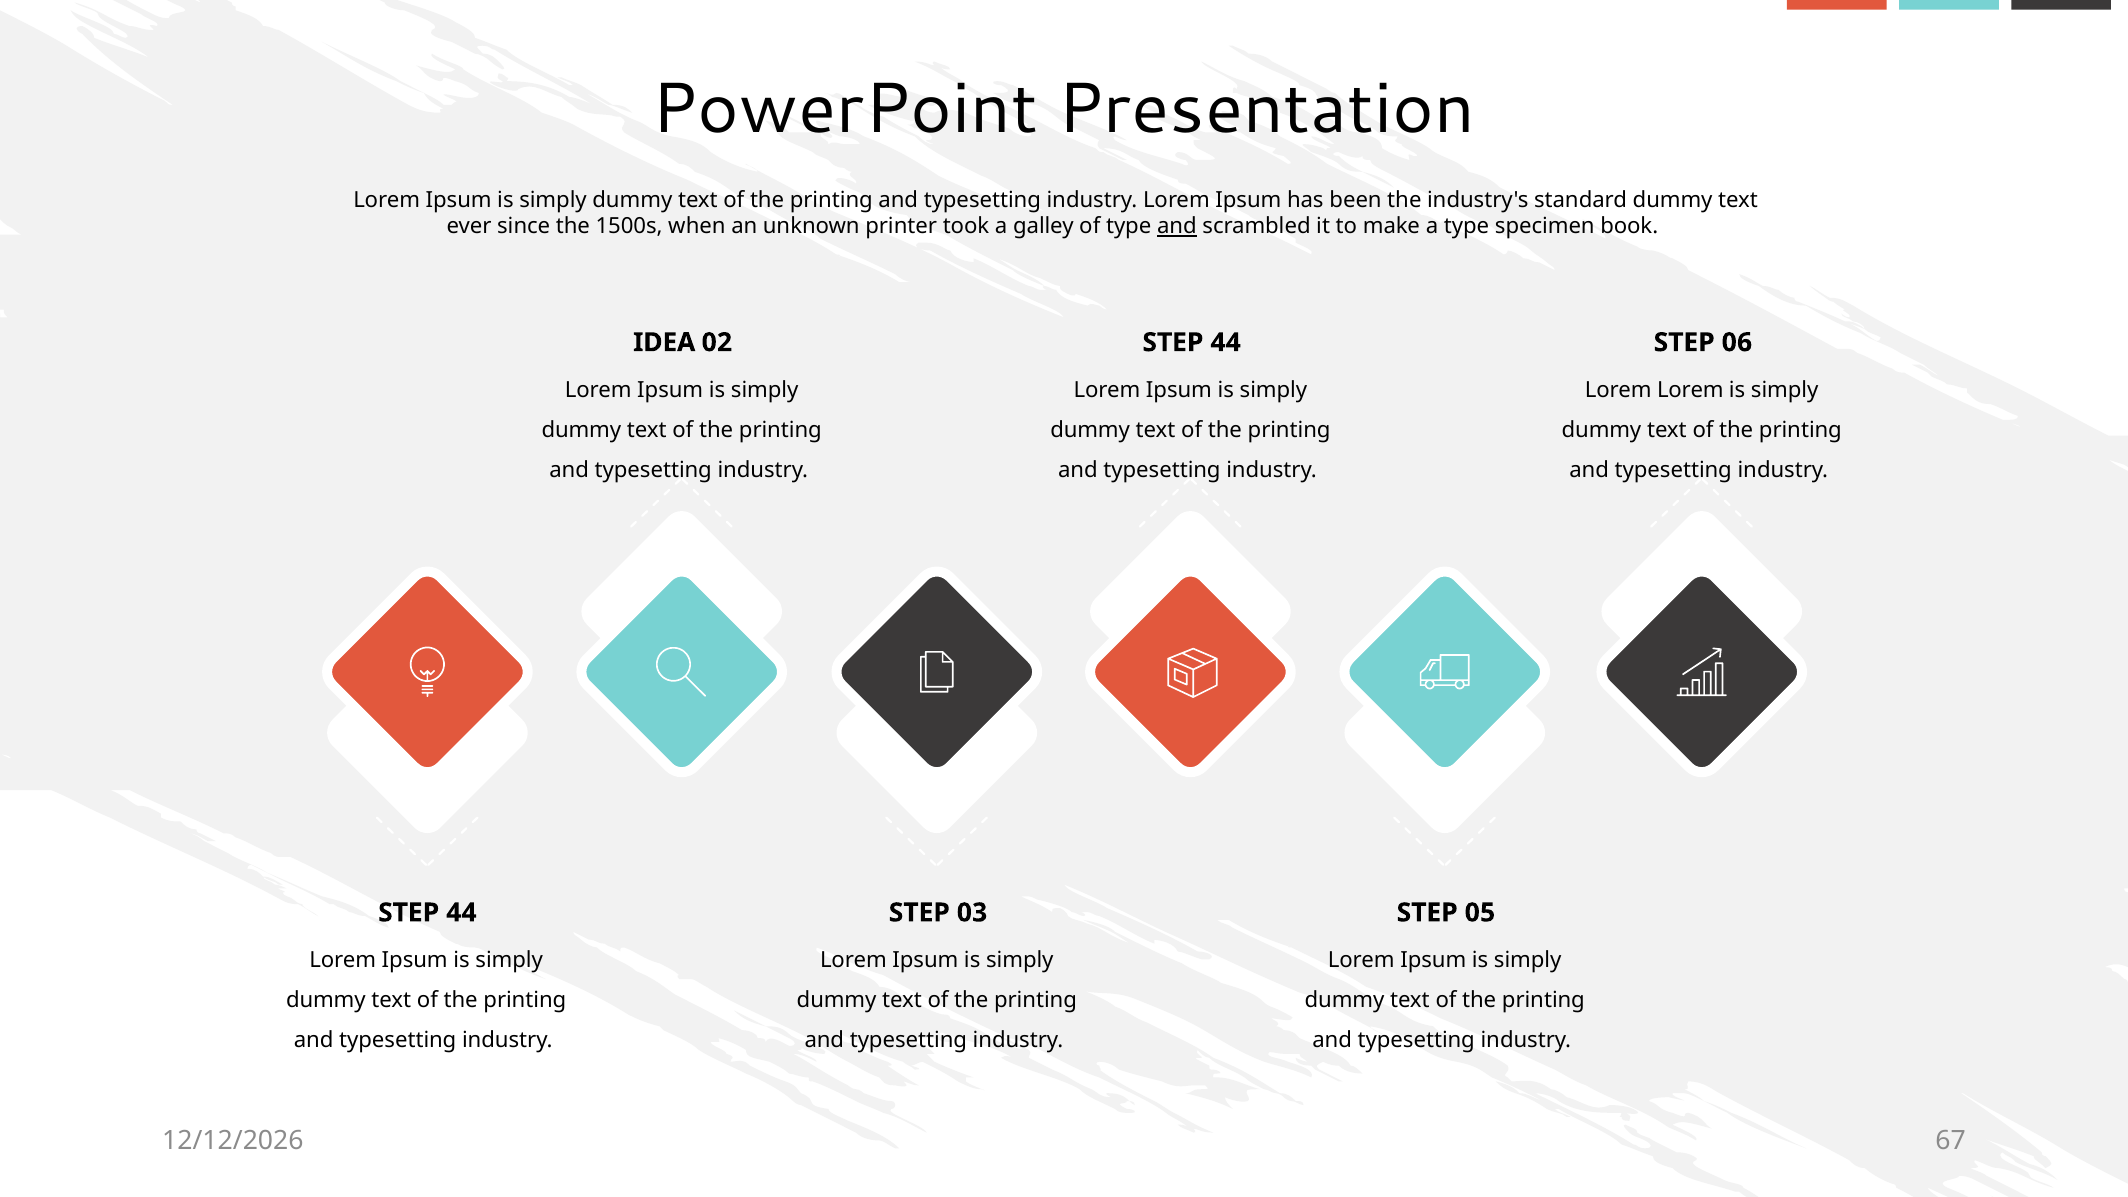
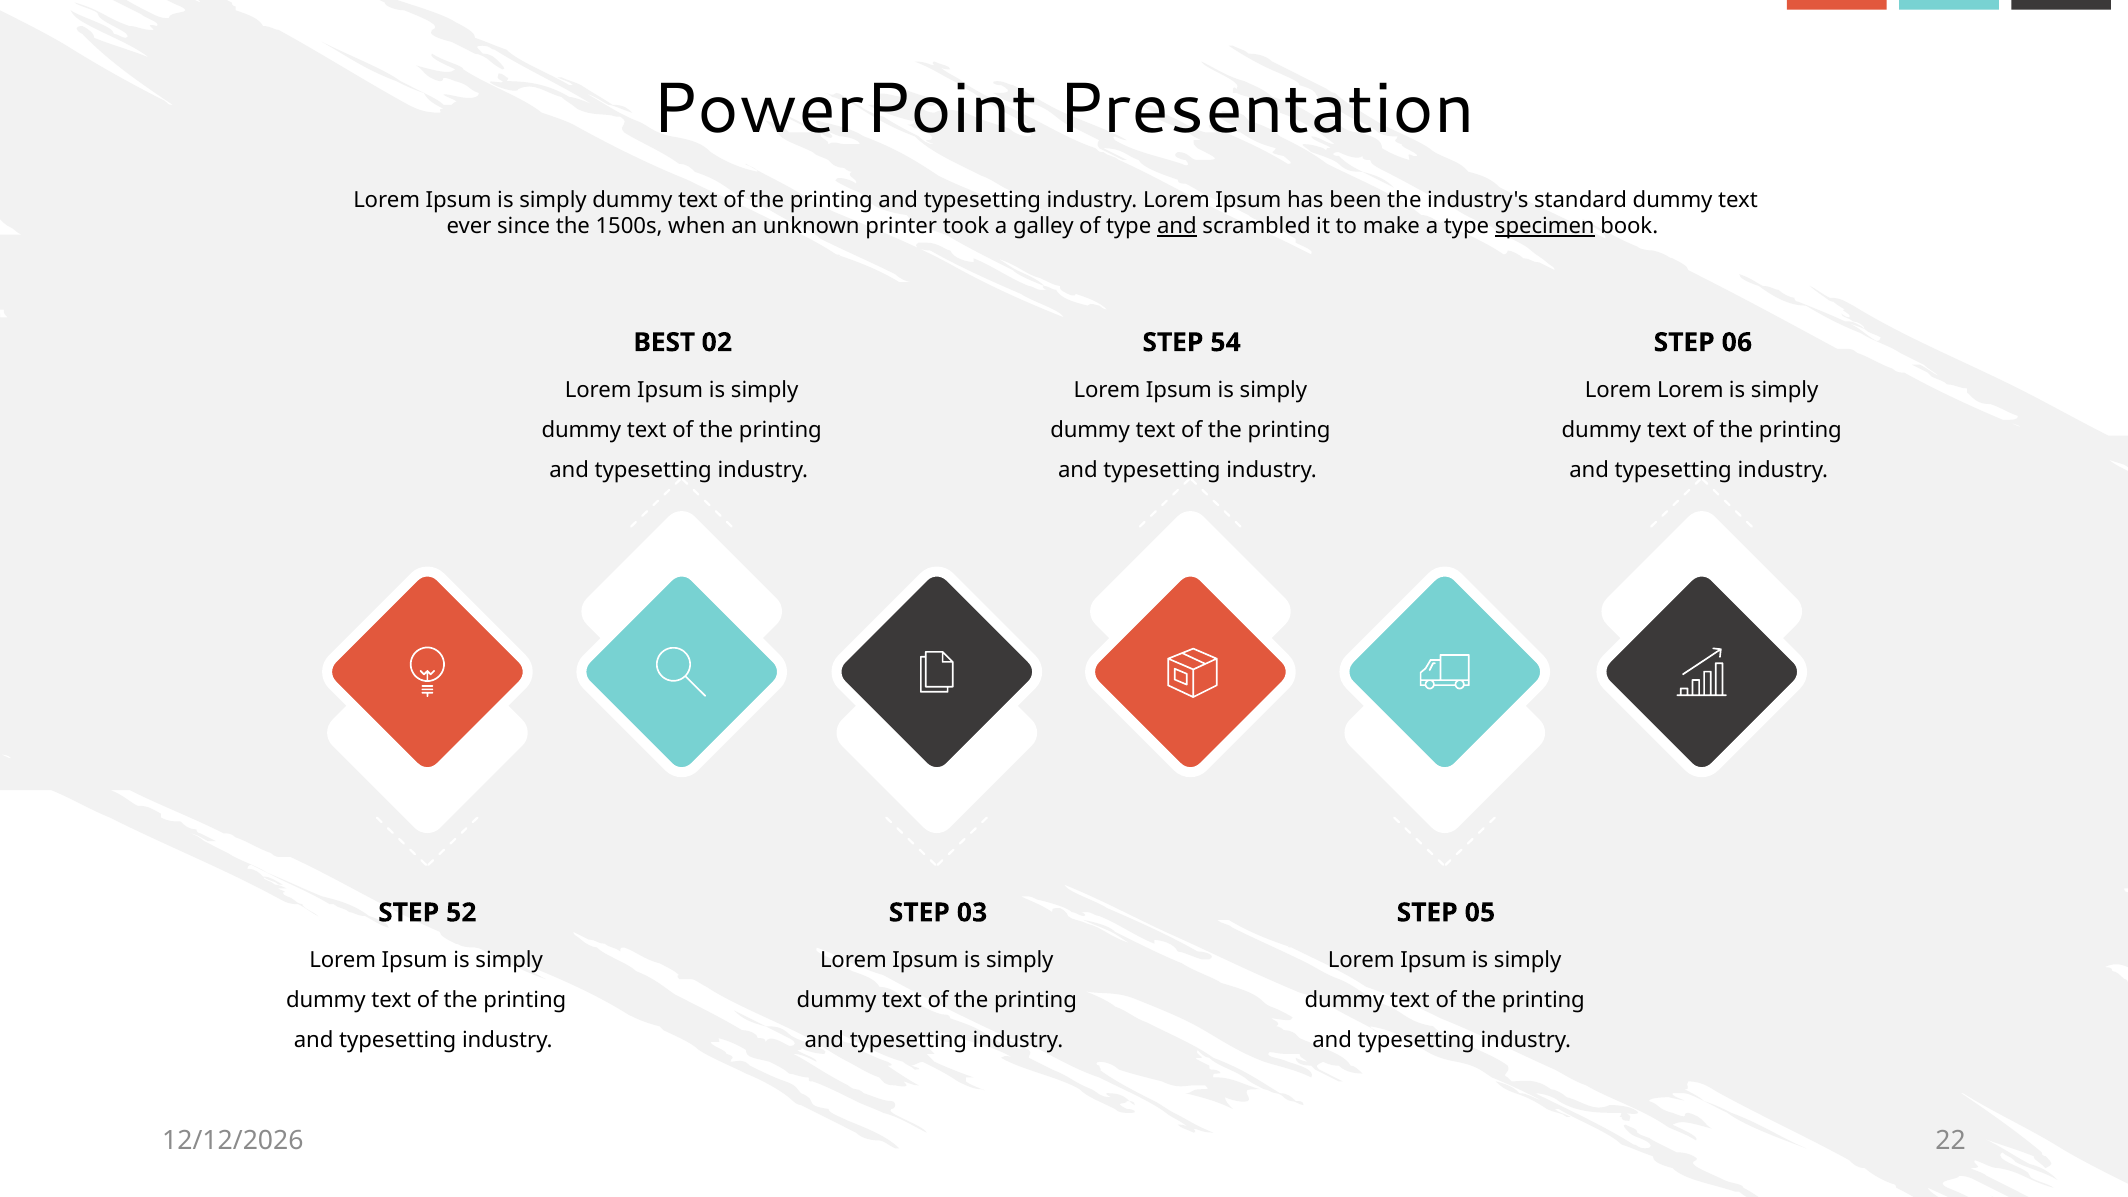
specimen underline: none -> present (1545, 227)
IDEA: IDEA -> BEST (664, 342)
44: 44 -> 54 (1226, 342)
44: 44 -> 52 (461, 913)
67: 67 -> 22 (1951, 1141)
